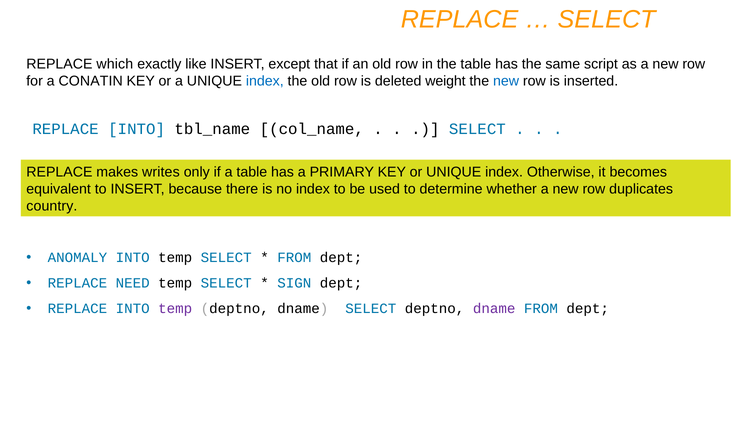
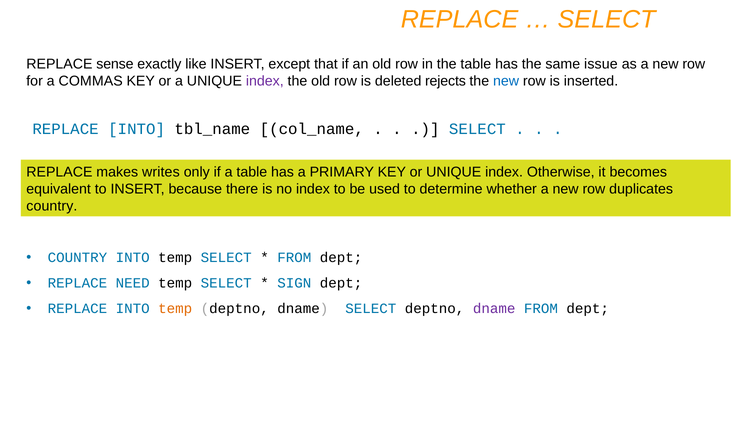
which: which -> sense (115, 64)
script: script -> issue (601, 64)
CONATIN: CONATIN -> COMMAS (91, 81)
index colour: blue -> purple (265, 81)
weight: weight -> rejects (445, 81)
ANOMALY: ANOMALY -> COUNTRY (77, 258)
temp colour: purple -> orange (175, 309)
